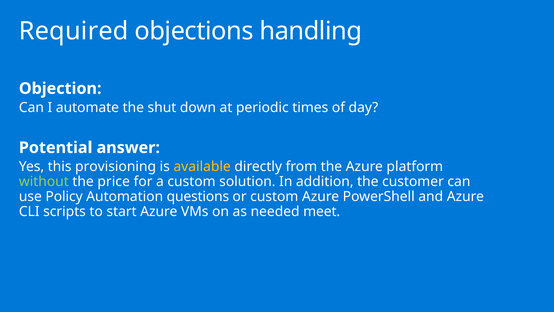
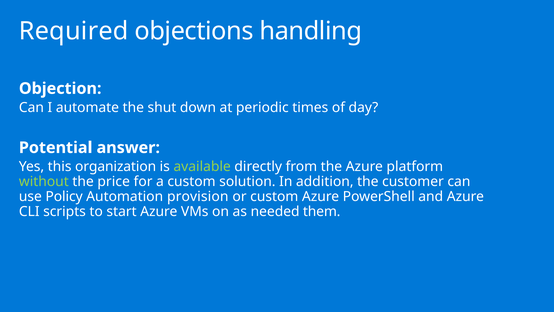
provisioning: provisioning -> organization (116, 166)
available colour: yellow -> light green (202, 166)
questions: questions -> provision (198, 196)
meet: meet -> them (322, 211)
